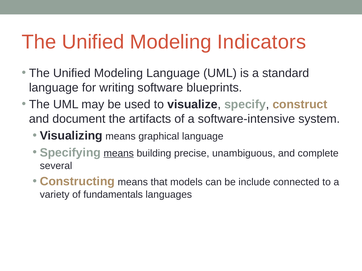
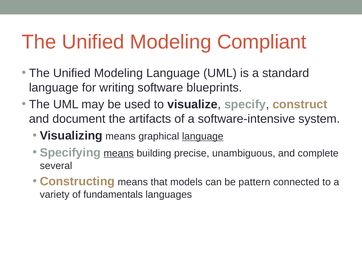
Indicators: Indicators -> Compliant (262, 42)
language underline: none -> present (203, 137)
include: include -> pattern (254, 183)
